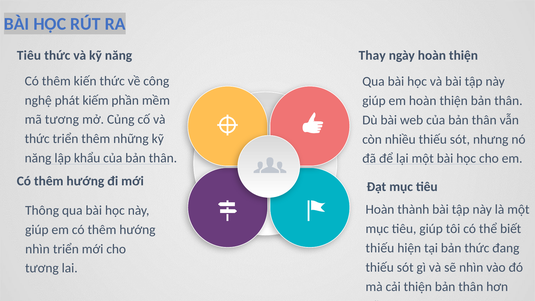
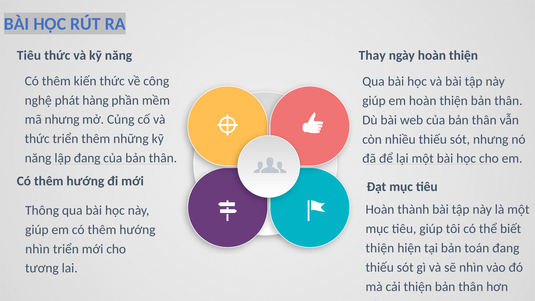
kiếm: kiếm -> hàng (96, 100)
mã tương: tương -> nhưng (62, 120)
lập khẩu: khẩu -> đang (87, 158)
thiếu: thiếu -> thiện (380, 248)
bản thức: thức -> toán (477, 248)
